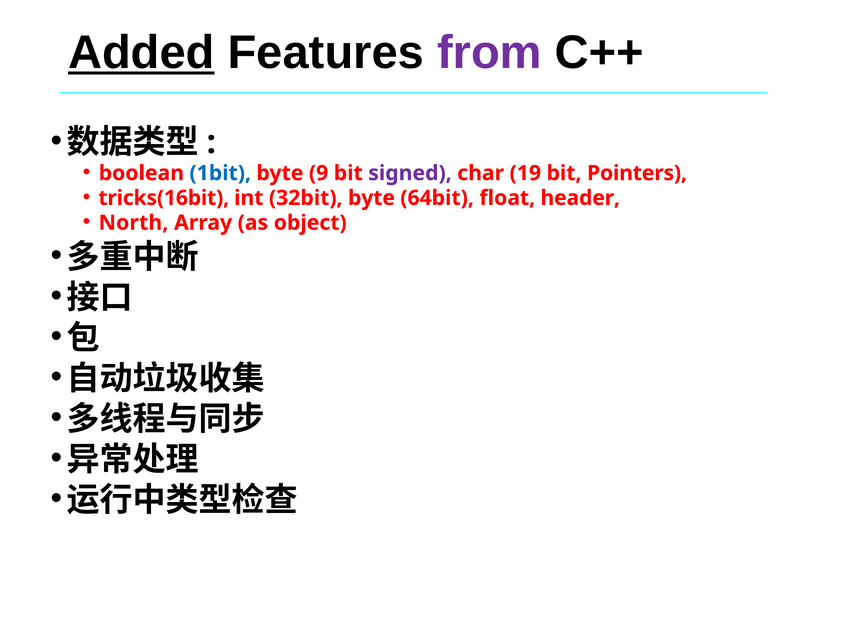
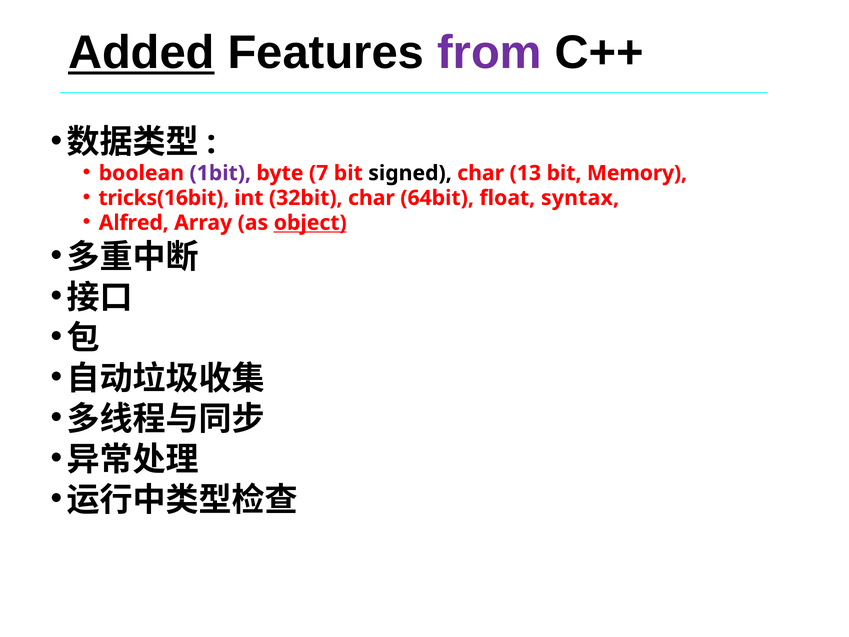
1bit colour: blue -> purple (220, 173)
9: 9 -> 7 (319, 173)
signed colour: purple -> black (410, 173)
19: 19 -> 13 (525, 173)
Pointers: Pointers -> Memory (637, 173)
32bit byte: byte -> char (371, 198)
header: header -> syntax (580, 198)
North: North -> Alfred (134, 223)
object underline: none -> present (310, 223)
